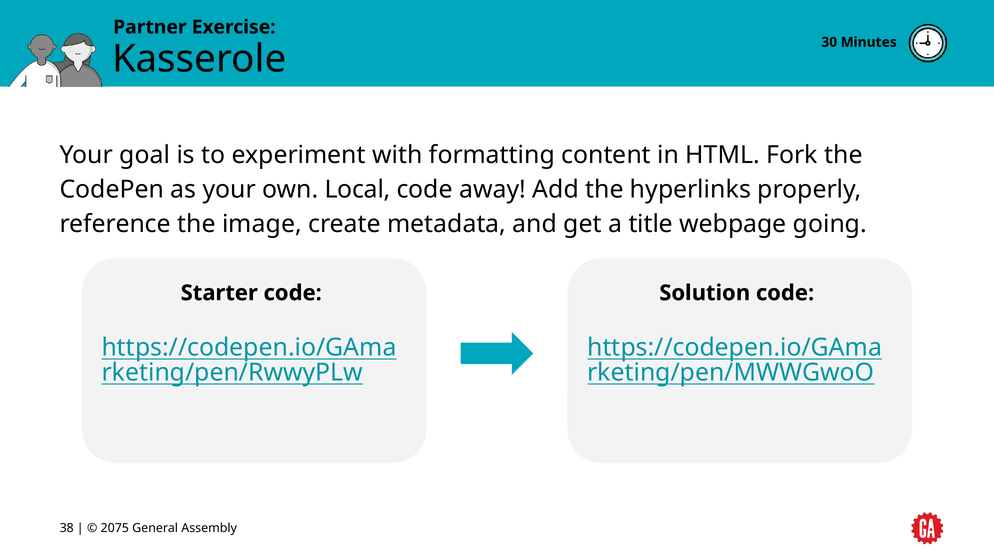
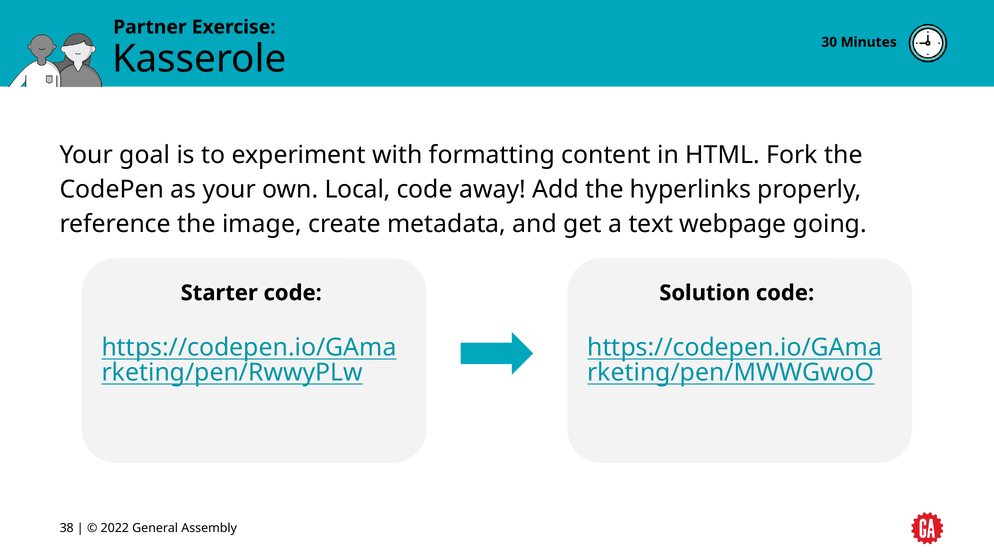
title: title -> text (651, 224)
2075: 2075 -> 2022 (115, 528)
